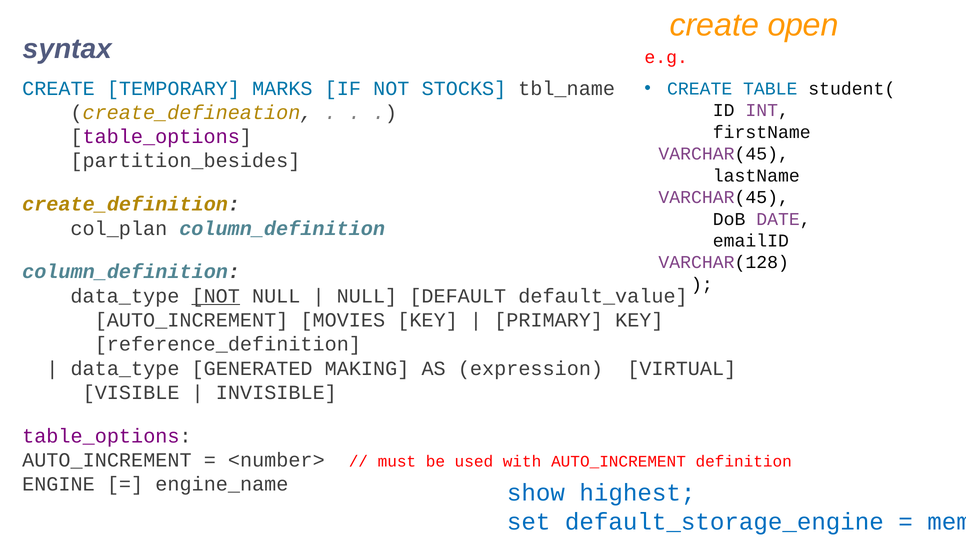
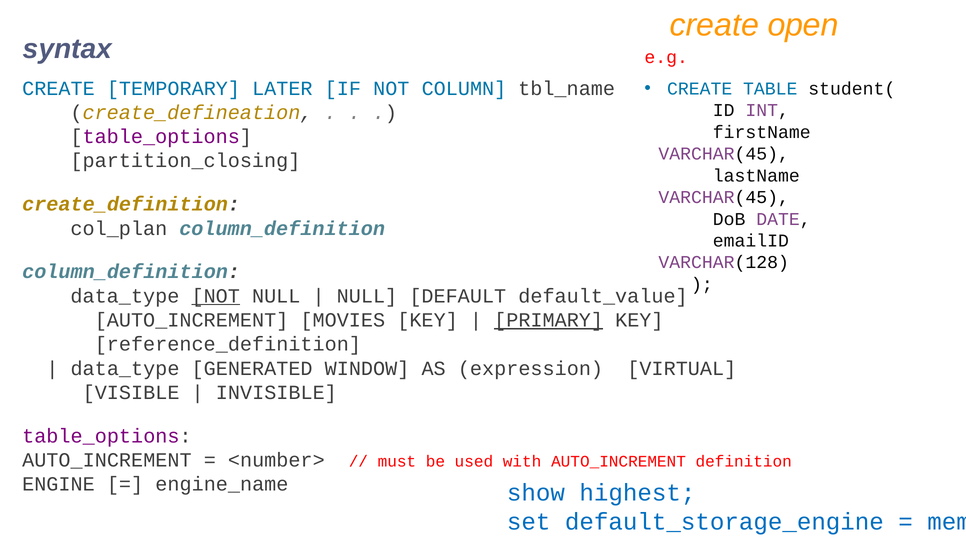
MARKS: MARKS -> LATER (282, 88)
STOCKS: STOCKS -> COLUMN (464, 88)
partition_besides: partition_besides -> partition_closing (185, 161)
PRIMARY underline: none -> present (549, 320)
MAKING: MAKING -> WINDOW (367, 369)
